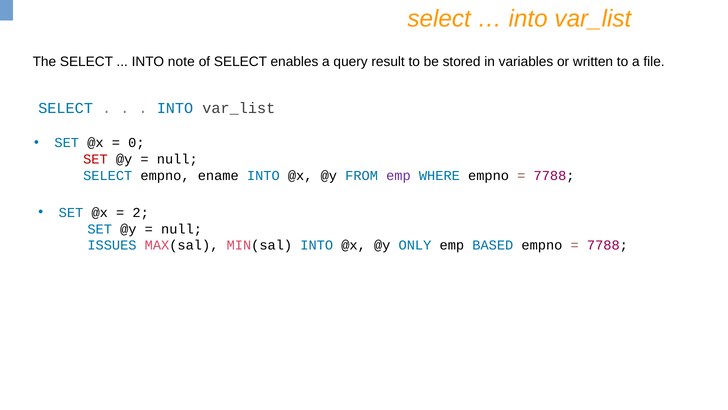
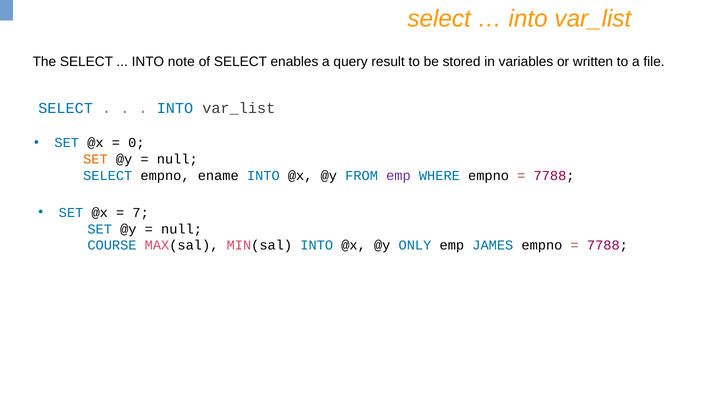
SET colour: red -> orange (95, 159)
2: 2 -> 7 (141, 212)
ISSUES: ISSUES -> COURSE (112, 245)
BASED: BASED -> JAMES (493, 245)
